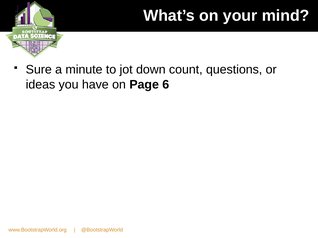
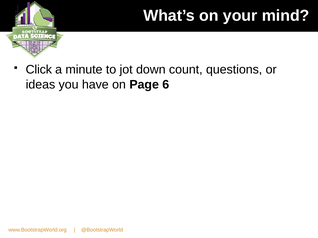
Sure: Sure -> Click (39, 70)
